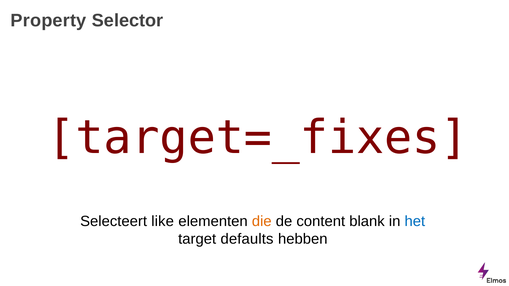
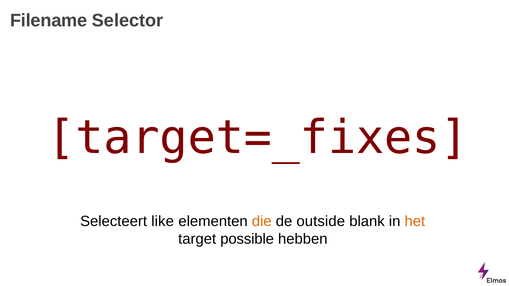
Property: Property -> Filename (49, 21)
content: content -> outside (321, 222)
het colour: blue -> orange (415, 222)
defaults: defaults -> possible (247, 239)
